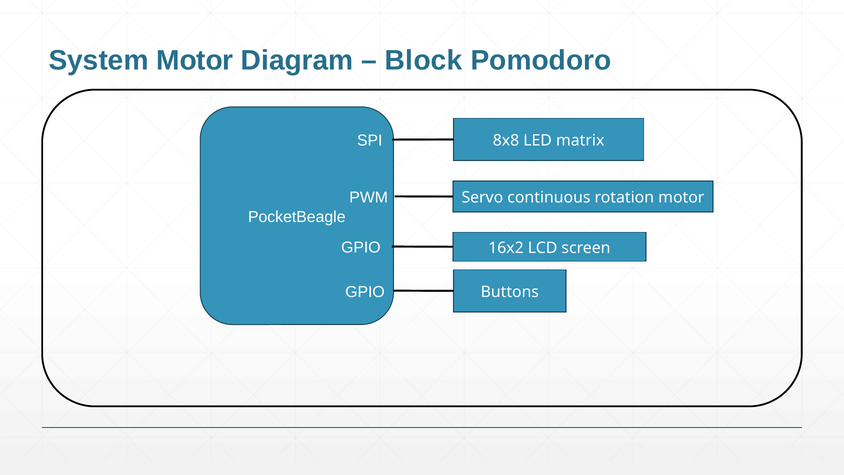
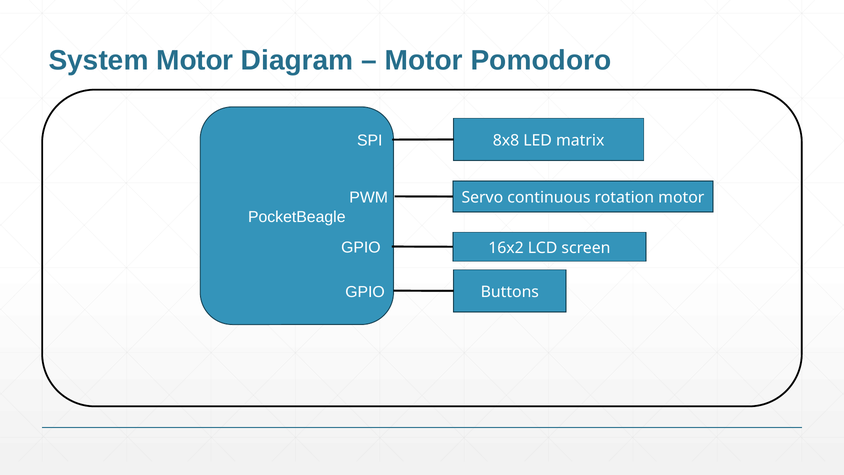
Block: Block -> Motor (424, 61)
